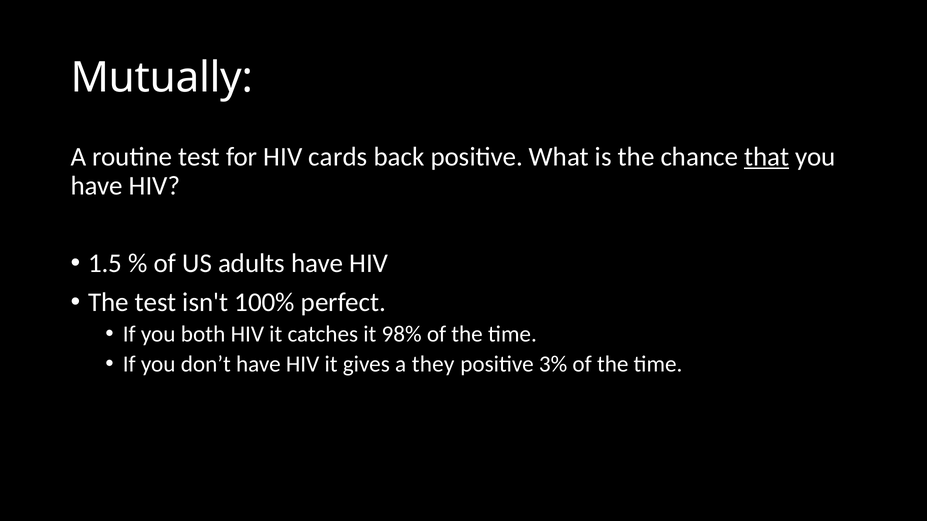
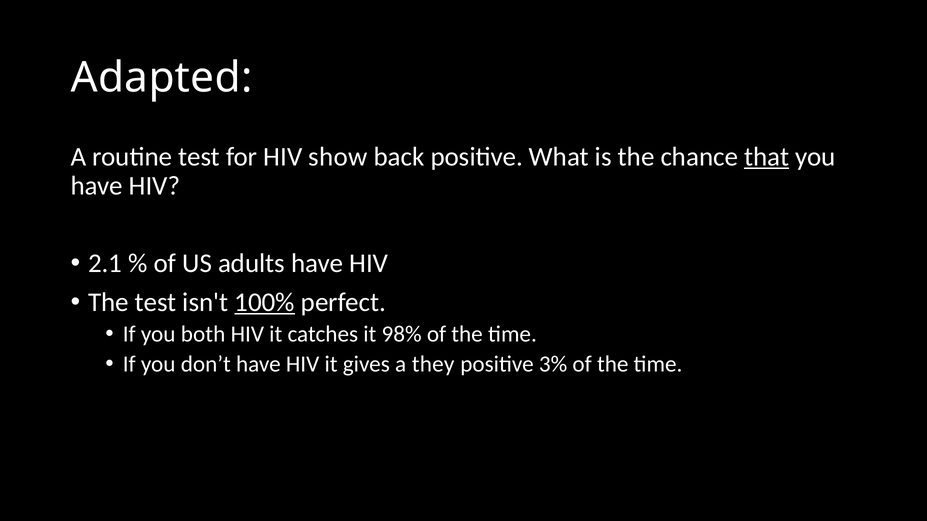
Mutually: Mutually -> Adapted (162, 78)
cards: cards -> show (338, 157)
1.5: 1.5 -> 2.1 (105, 264)
100% underline: none -> present (265, 303)
